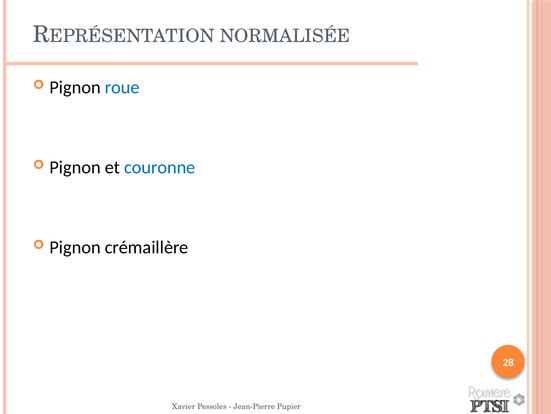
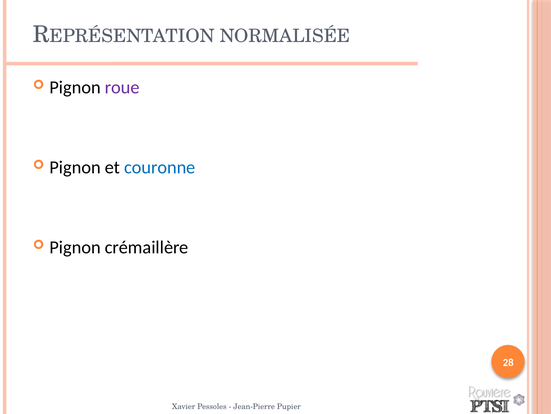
roue colour: blue -> purple (122, 87)
